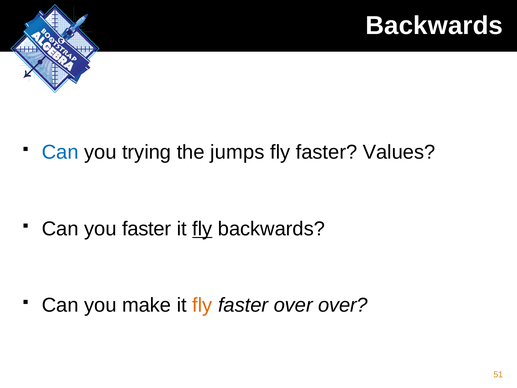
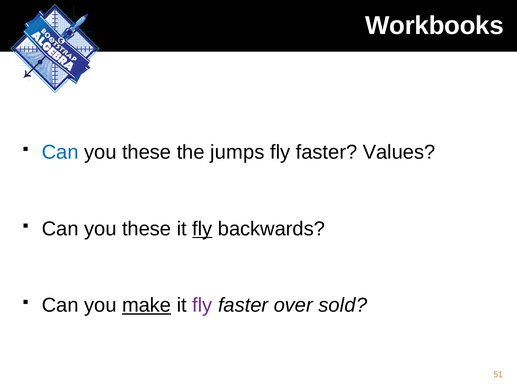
Backwards: Backwards -> Workbooks (434, 25)
trying: trying -> these (147, 152)
faster: faster -> these (147, 229)
make underline: none -> present (147, 305)
fly colour: orange -> purple (202, 305)
over over: over -> sold (343, 305)
